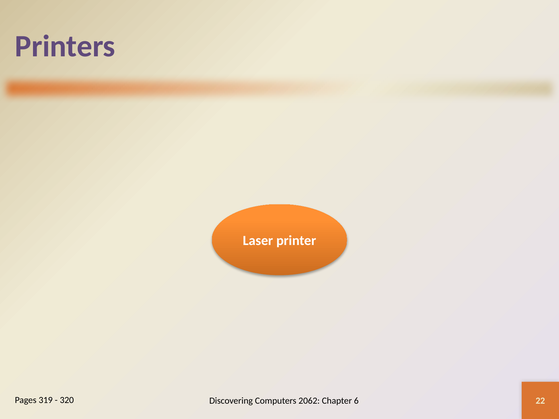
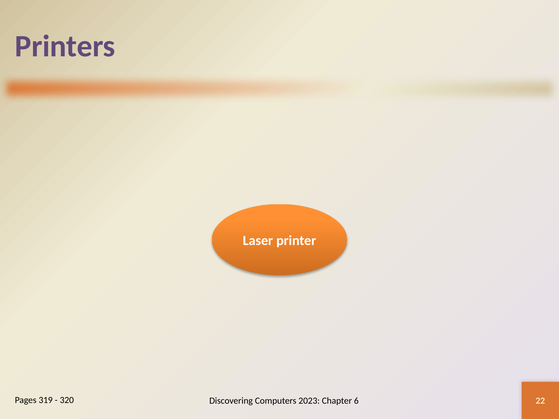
2062: 2062 -> 2023 (309, 401)
